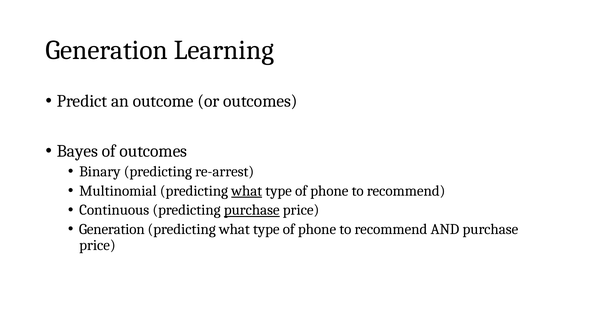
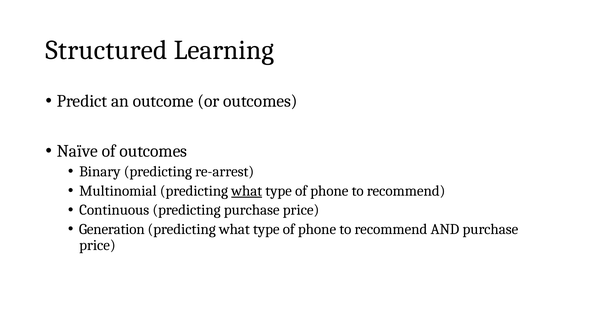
Generation: Generation -> Structured (107, 50)
Bayes: Bayes -> Naïve (77, 151)
purchase underline: present -> none (252, 210)
